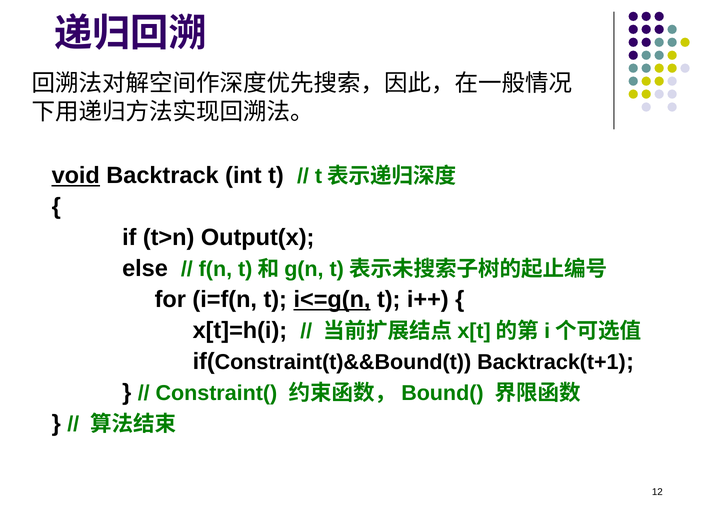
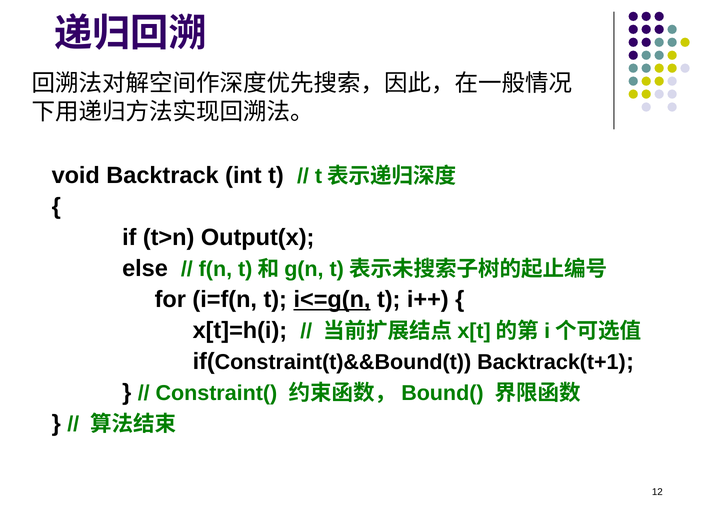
void underline: present -> none (76, 175)
